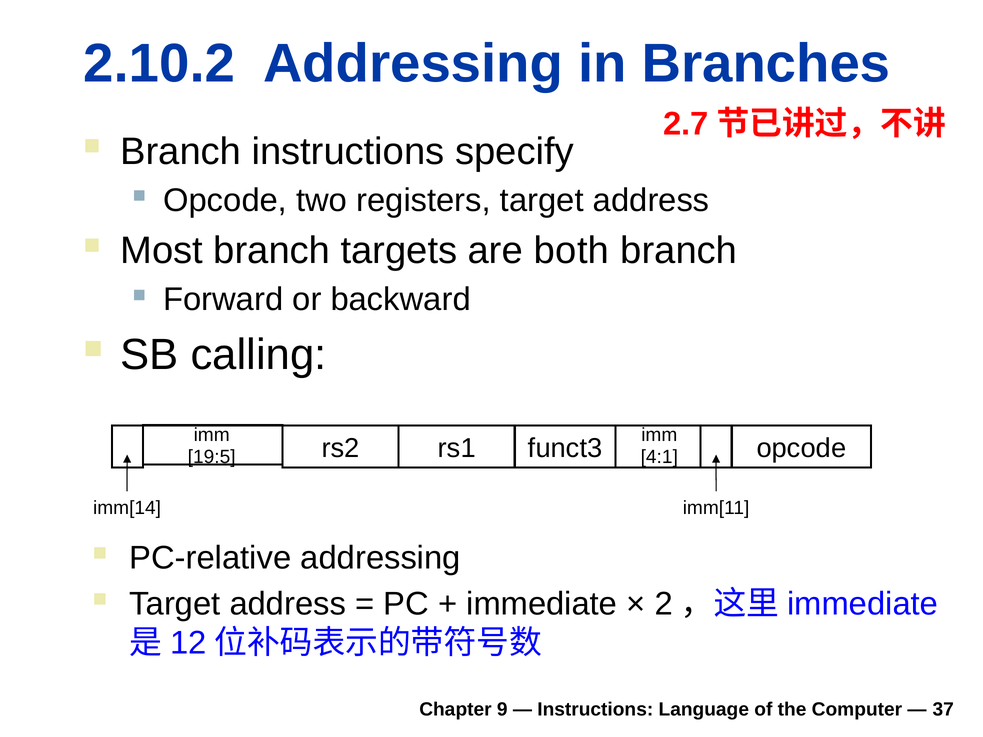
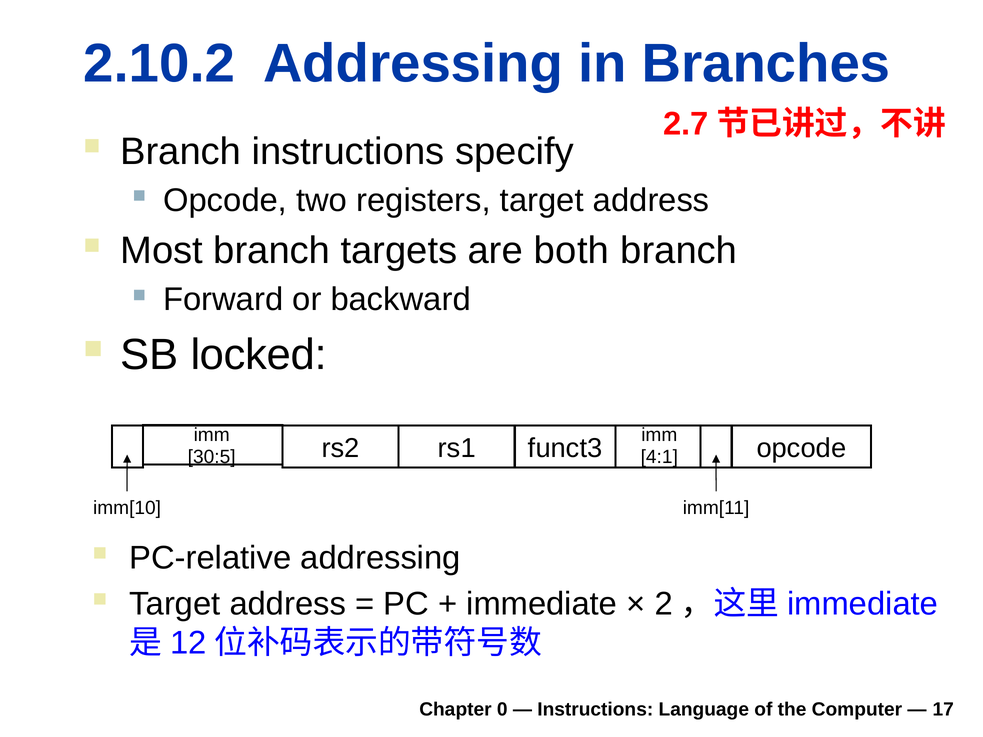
calling: calling -> locked (259, 355)
19:5: 19:5 -> 30:5 (212, 457)
imm[14: imm[14 -> imm[10 (127, 508)
9: 9 -> 0 (502, 710)
37: 37 -> 17 (943, 710)
